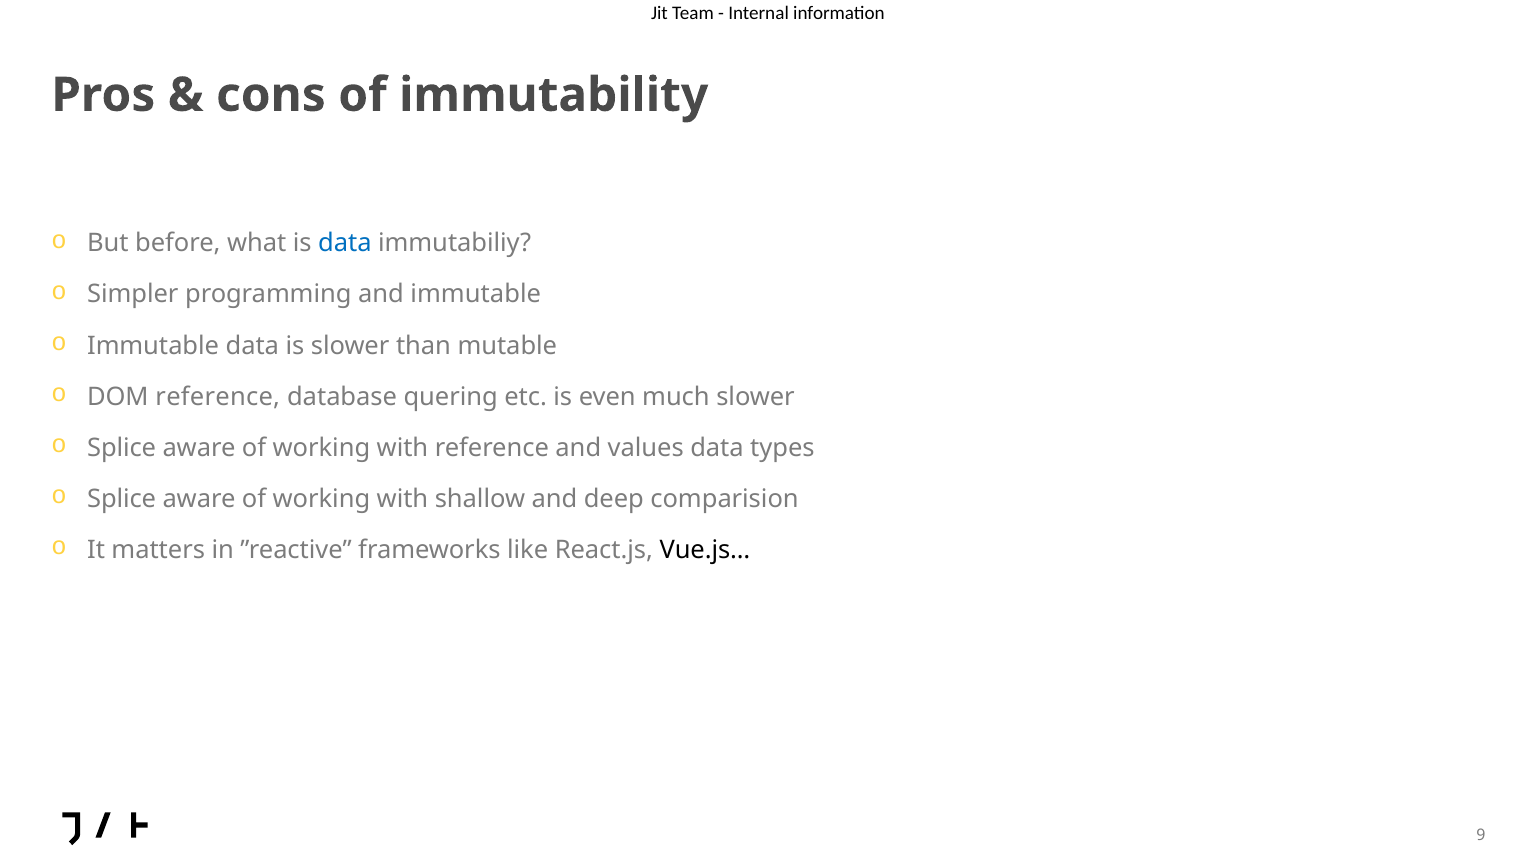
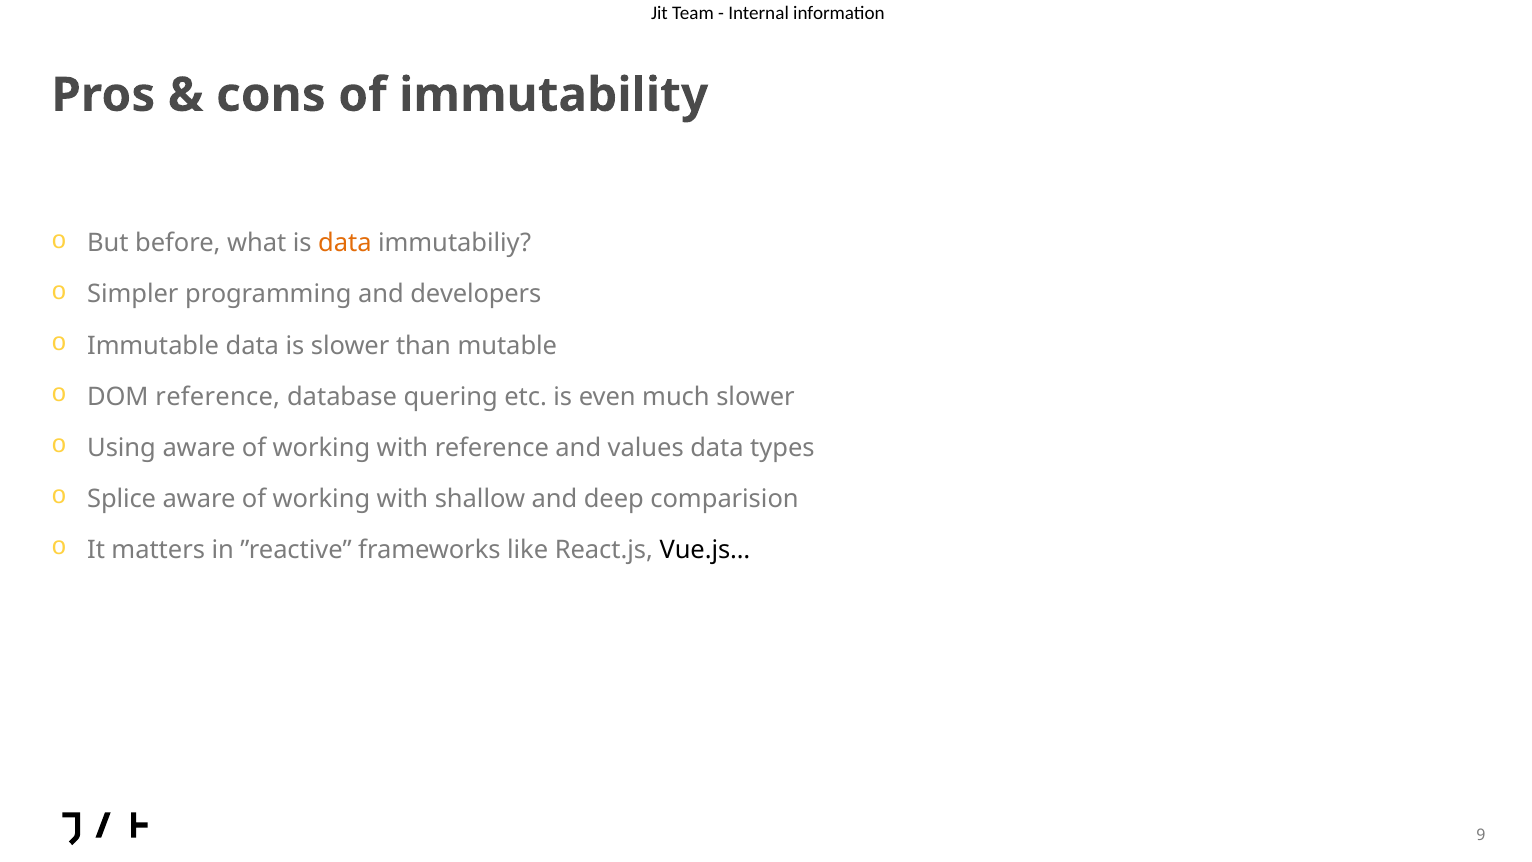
data colour: blue -> orange (345, 243)
and immutable: immutable -> developers (476, 294)
Splice: Splice -> Using (122, 448)
